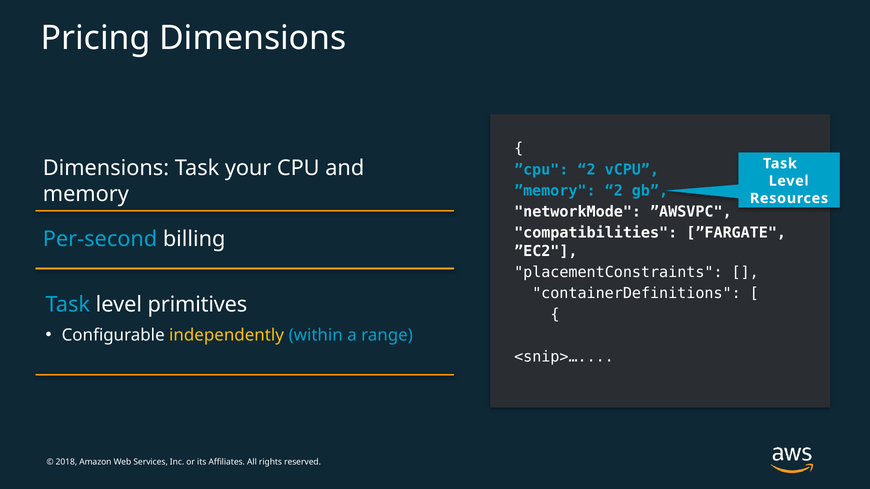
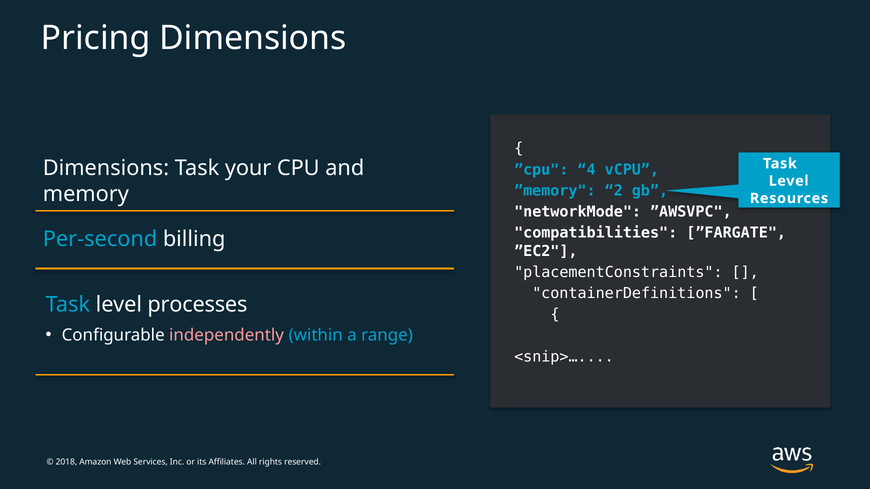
”cpu 2: 2 -> 4 (587, 170)
primitives: primitives -> processes (197, 305)
independently colour: yellow -> pink (227, 335)
